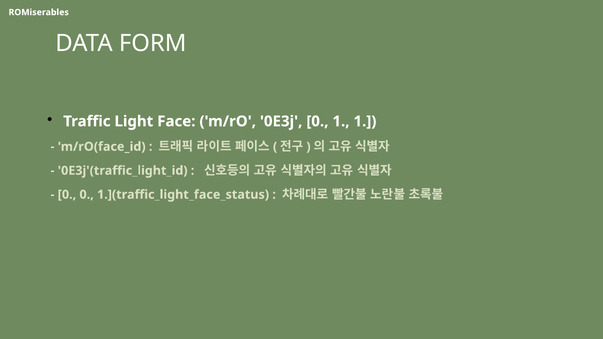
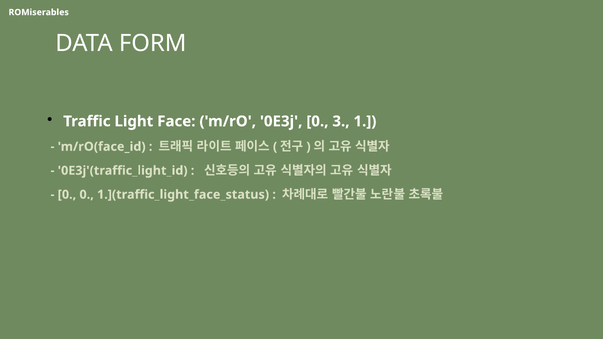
0 1: 1 -> 3 (341, 121)
